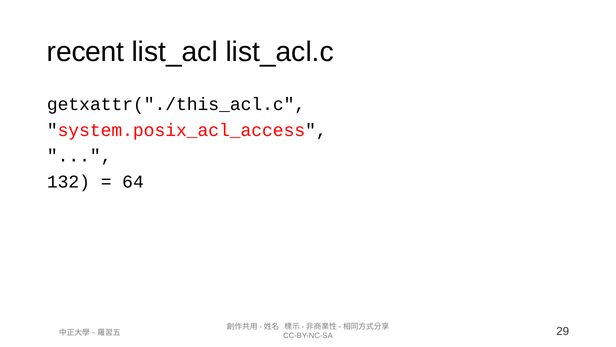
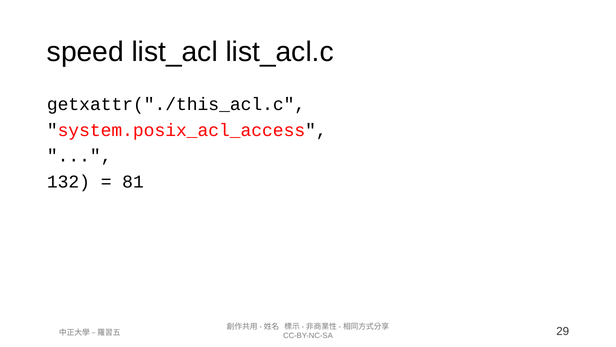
recent: recent -> speed (85, 52)
64: 64 -> 81 (133, 181)
